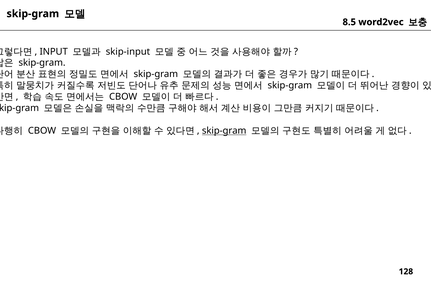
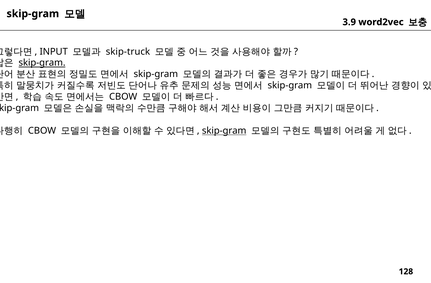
8.5: 8.5 -> 3.9 (349, 22)
skip-input: skip-input -> skip-truck (128, 52)
skip-gram underline: none -> present (42, 63)
